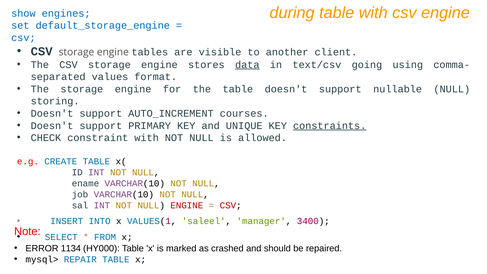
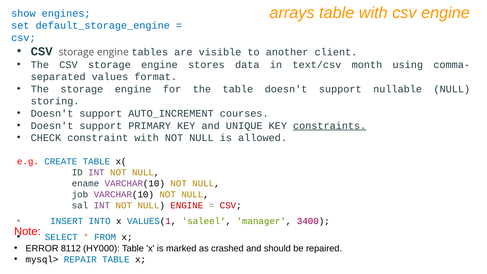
during: during -> arrays (292, 13)
data underline: present -> none (247, 65)
going: going -> month (367, 65)
1134: 1134 -> 8112 (71, 248)
